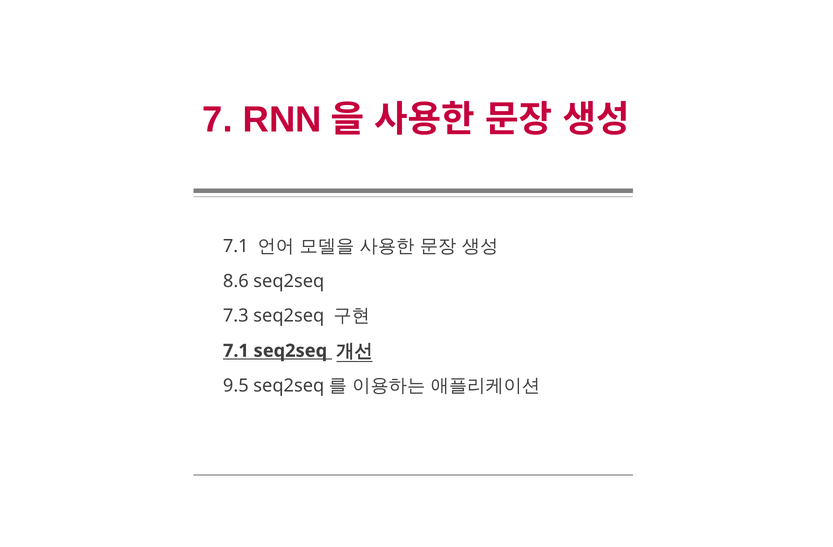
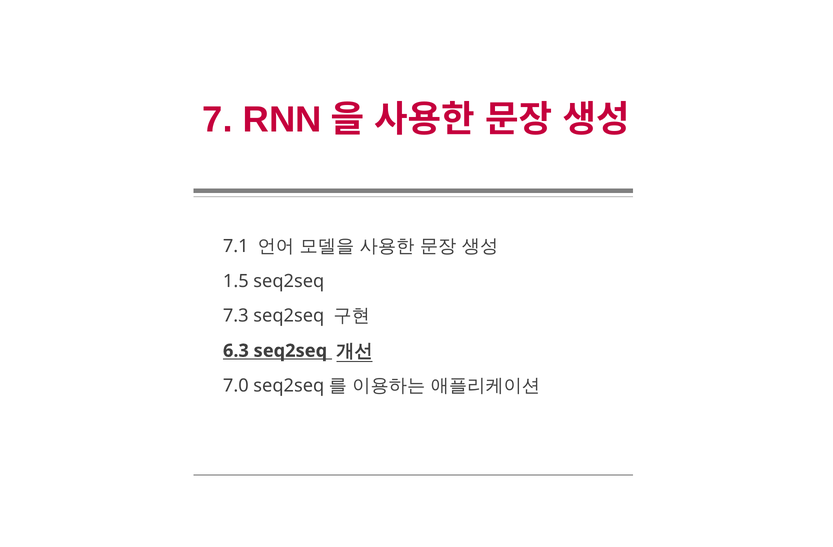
8.6: 8.6 -> 1.5 (236, 281)
7.1: 7.1 -> 6.3 (236, 351)
9.5: 9.5 -> 7.0 (236, 386)
